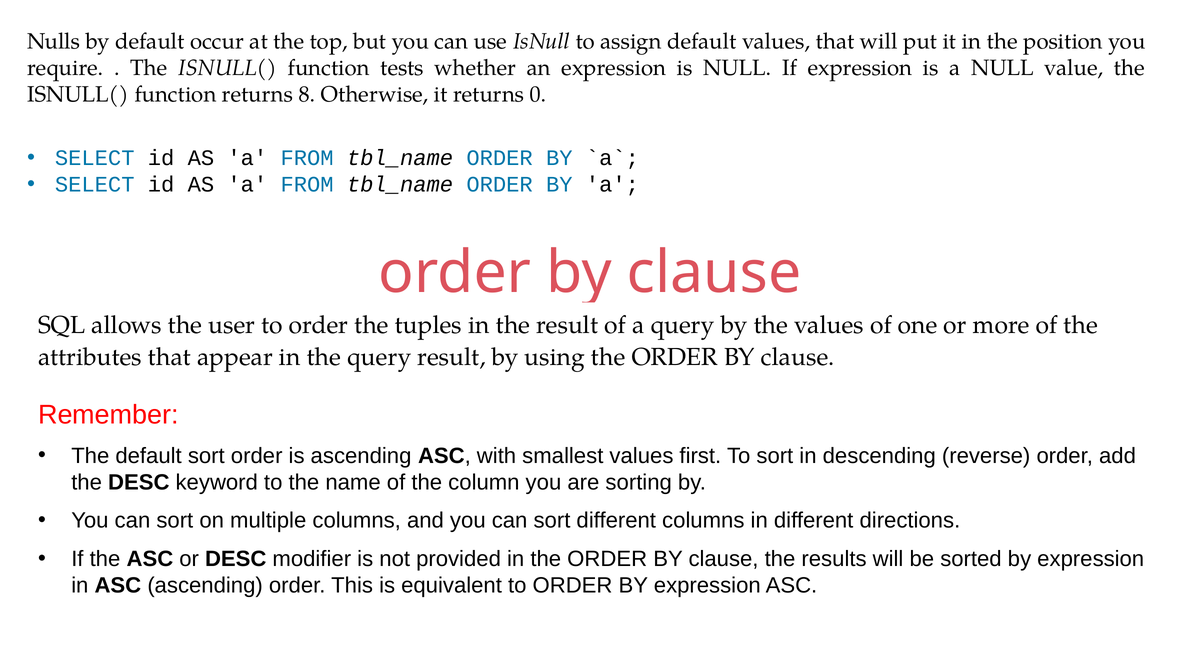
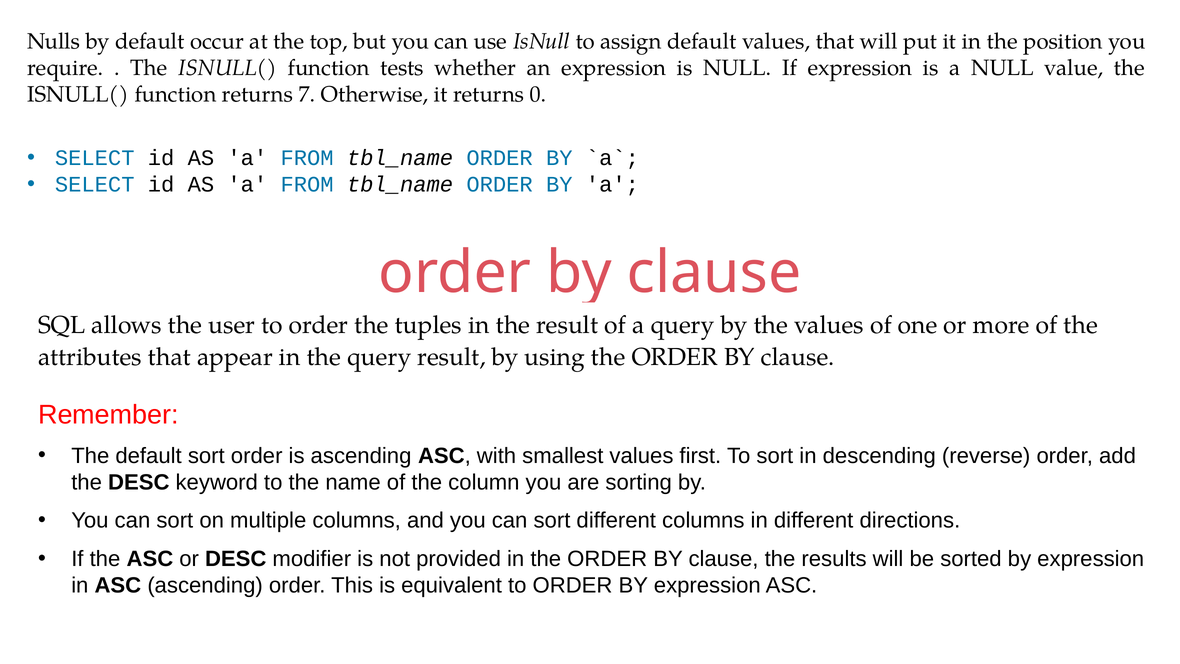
8: 8 -> 7 (307, 94)
